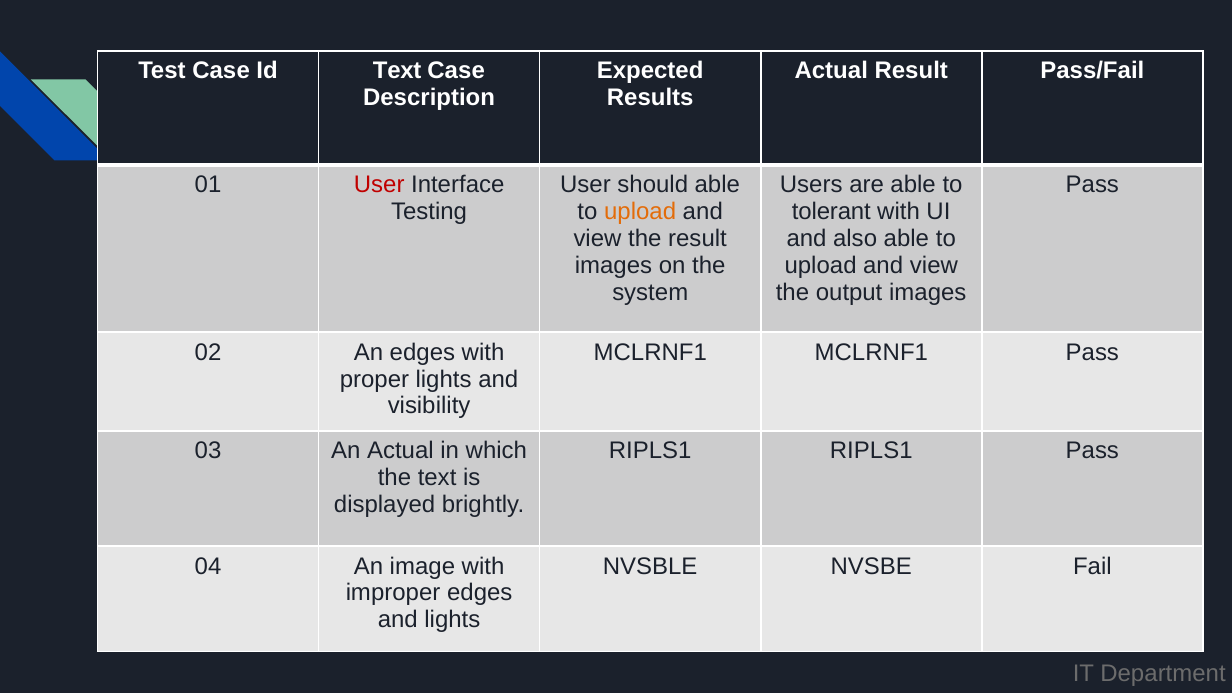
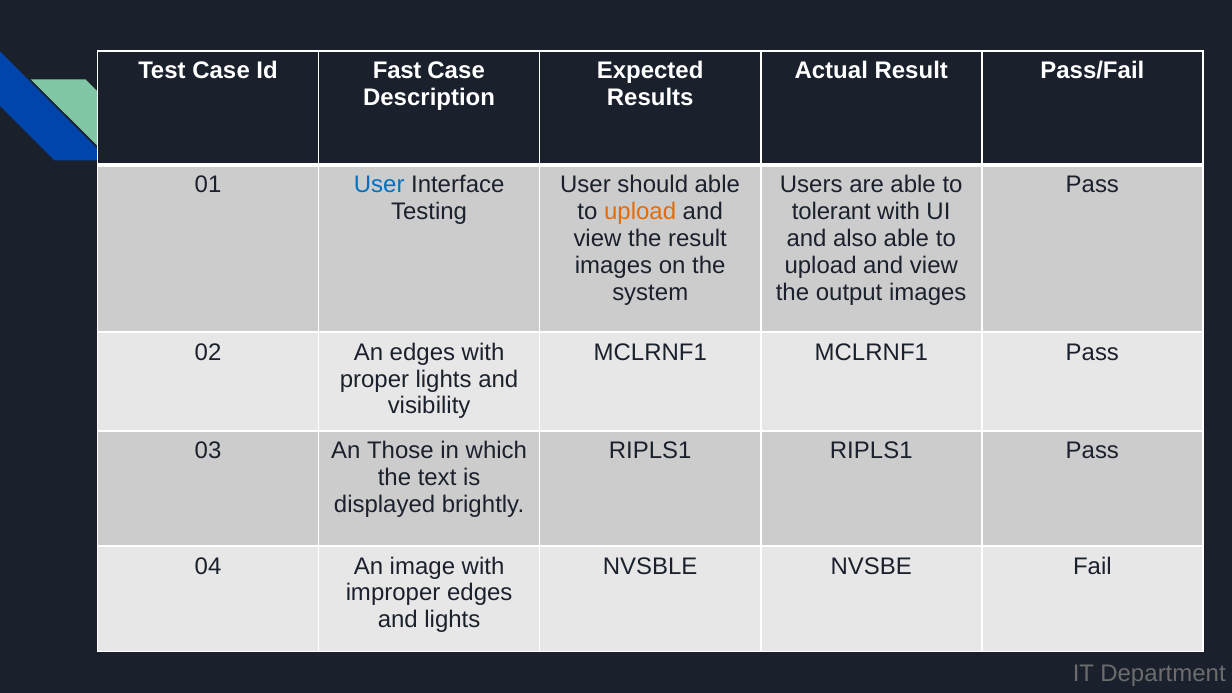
Id Text: Text -> Fast (397, 71)
User colour: red -> blue (379, 185)
An Actual: Actual -> Those (400, 451)
